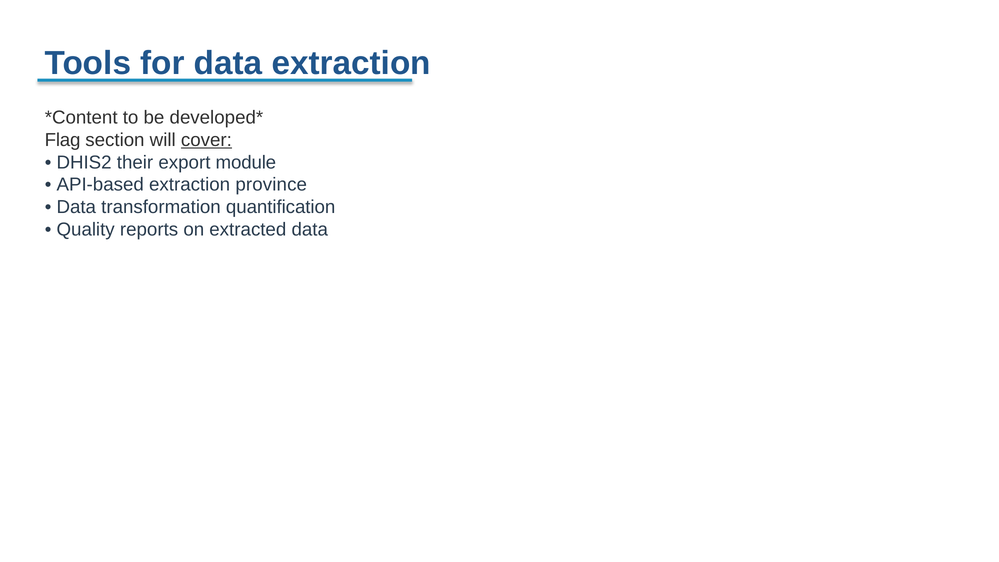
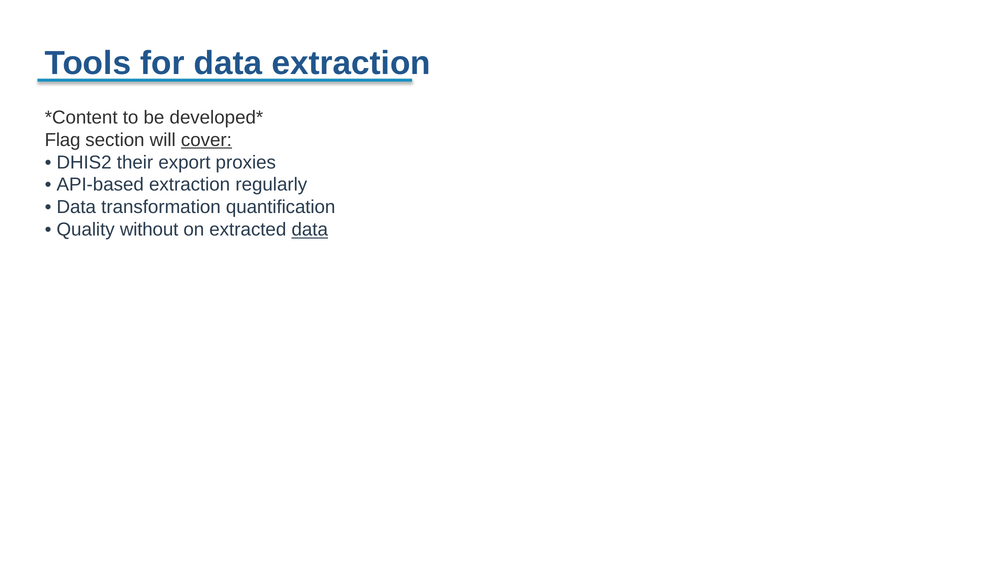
module: module -> proxies (246, 162)
province: province -> regularly (271, 185)
reports: reports -> without (149, 230)
data underline: none -> present (310, 230)
